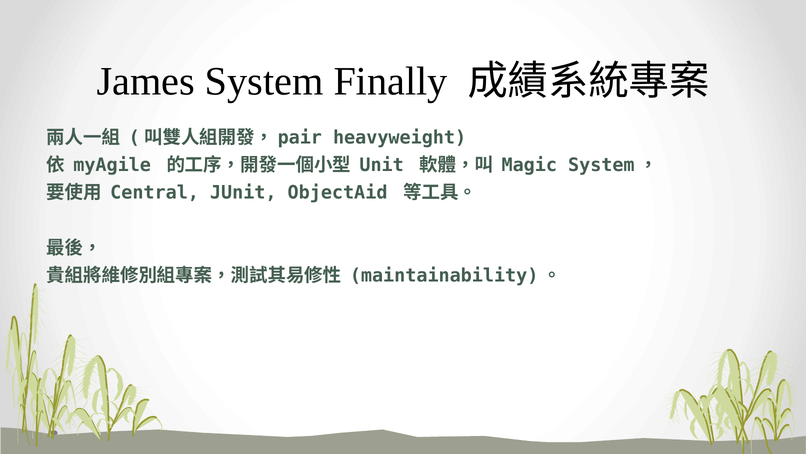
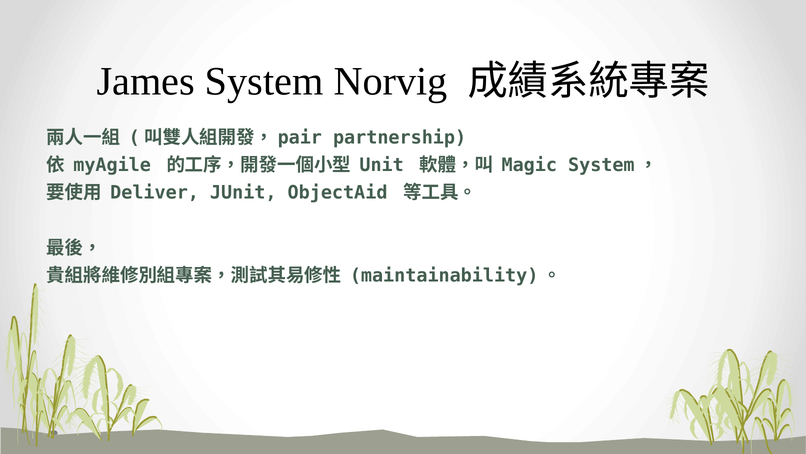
Finally: Finally -> Norvig (391, 81)
heavyweight: heavyweight -> partnership (400, 137)
Central: Central -> Deliver (155, 193)
